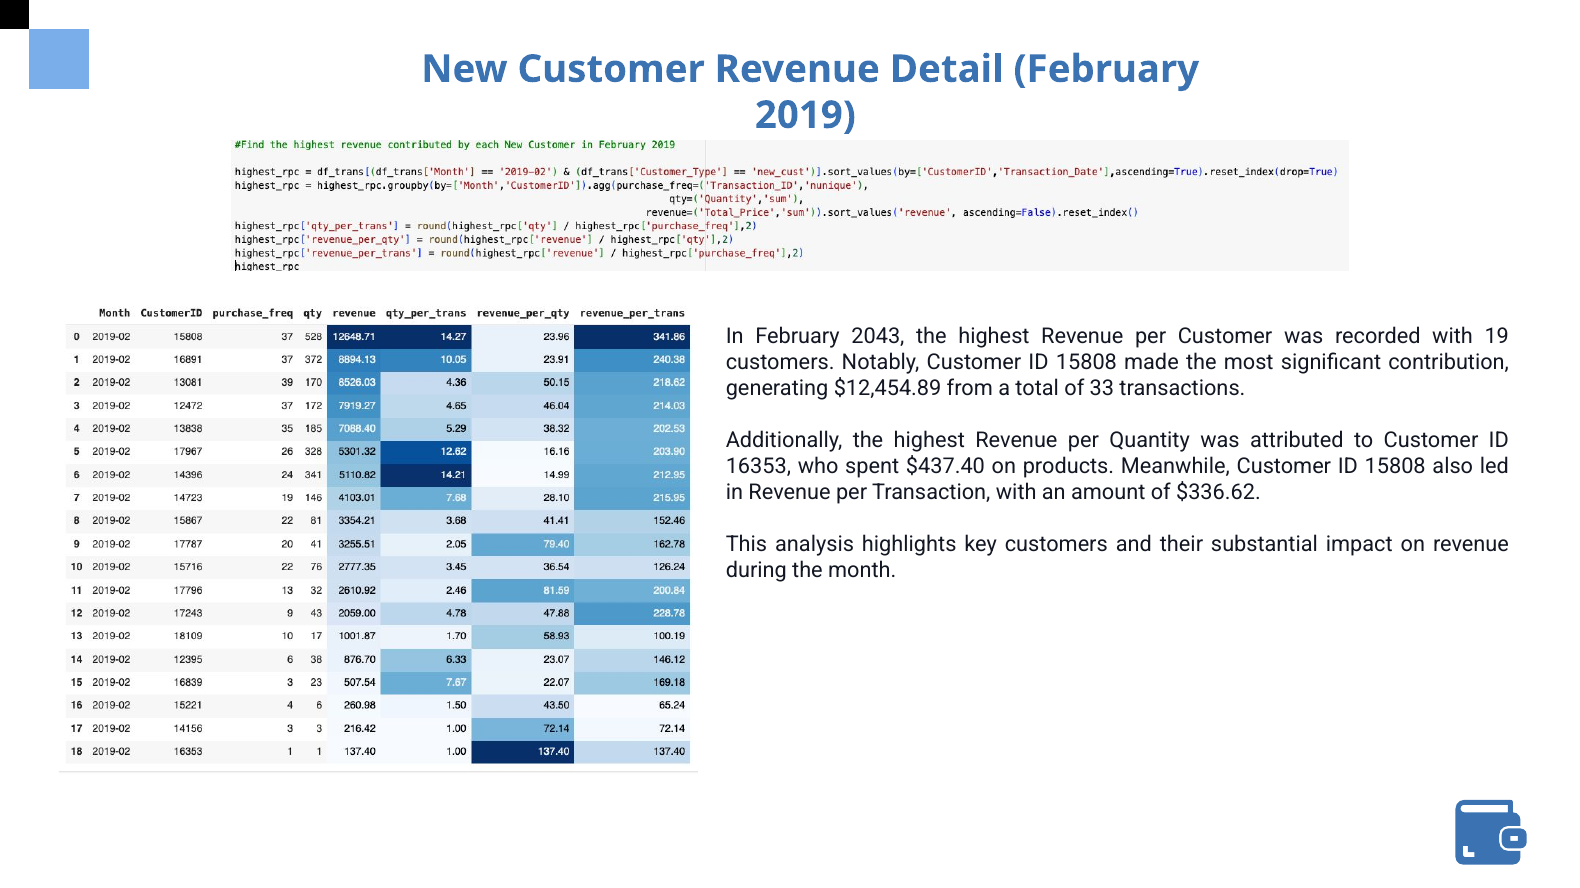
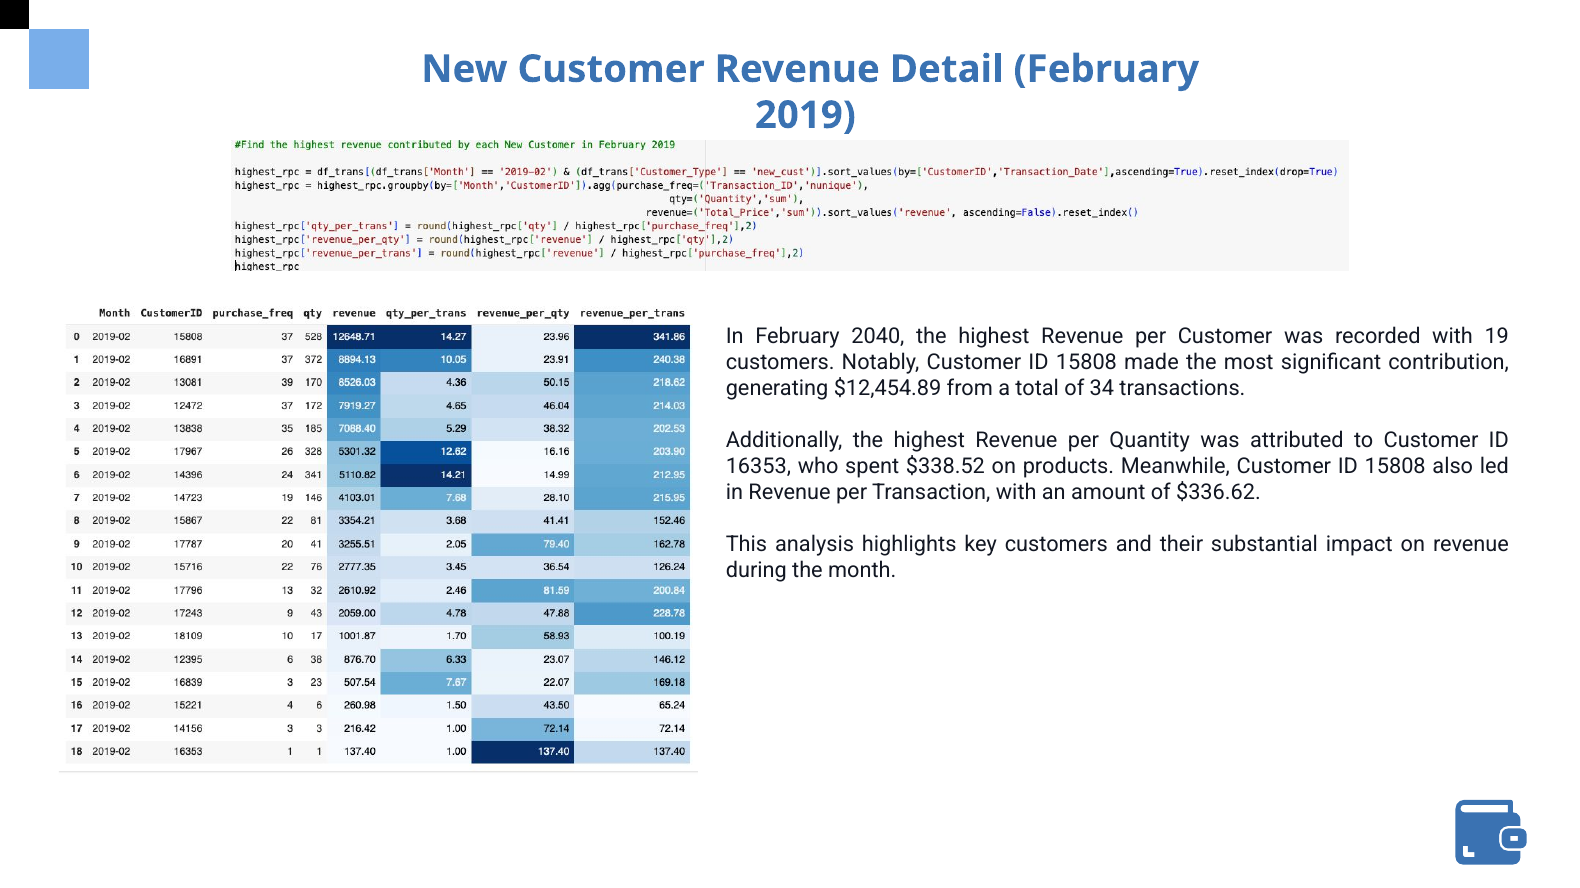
2043: 2043 -> 2040 (878, 336)
33: 33 -> 34 (1102, 388)
$437.40: $437.40 -> $338.52 (945, 466)
